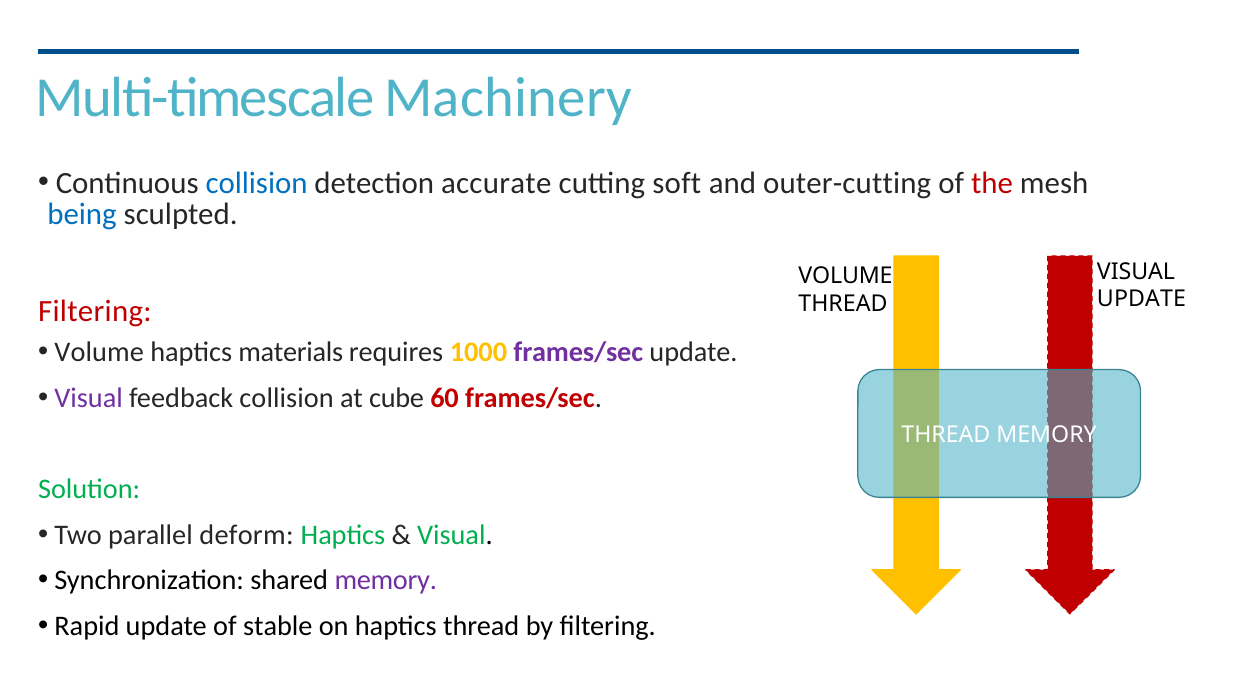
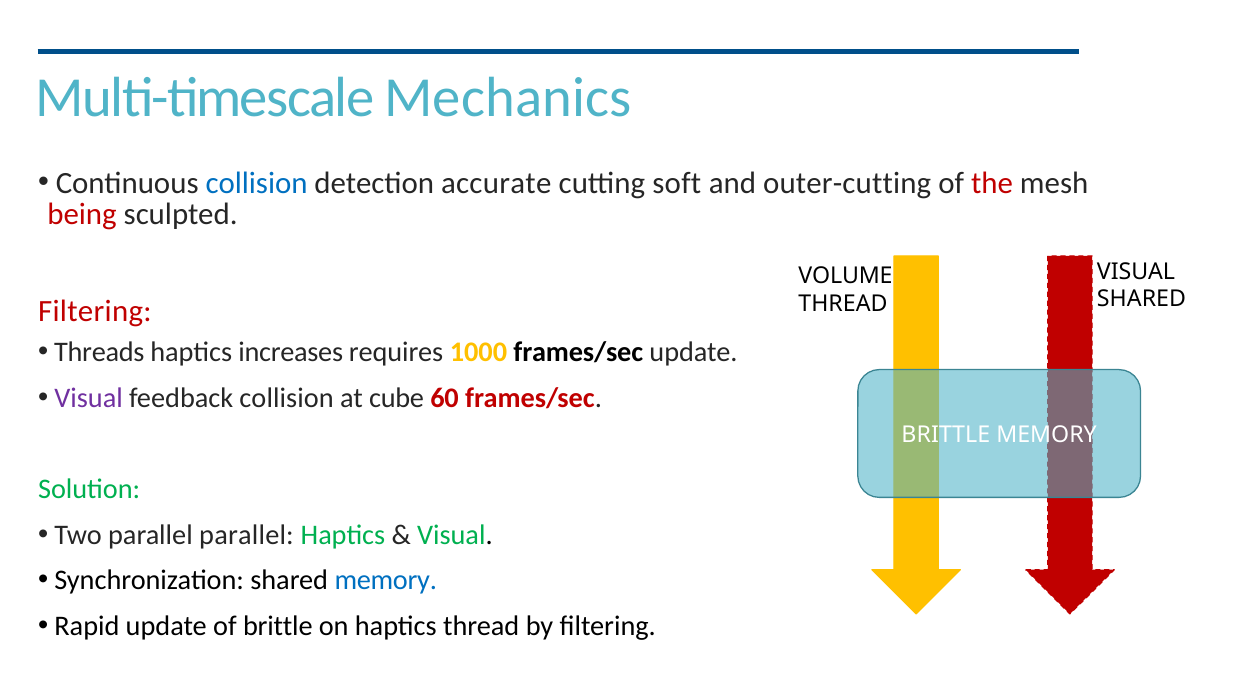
Machinery: Machinery -> Mechanics (508, 98)
being colour: blue -> red (82, 215)
UPDATE: UPDATE -> SHARED (1141, 299)
Volume: Volume -> Threads (99, 353)
materials: materials -> increases (291, 353)
frames/sec colour: purple -> black (578, 353)
THREAD: THREAD -> BRITTLE (946, 435)
parallel deform: deform -> parallel (247, 535)
memory colour: purple -> blue (386, 581)
of stable: stable -> brittle (278, 626)
